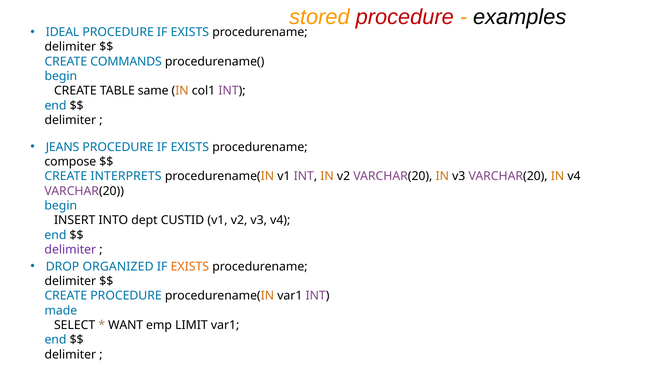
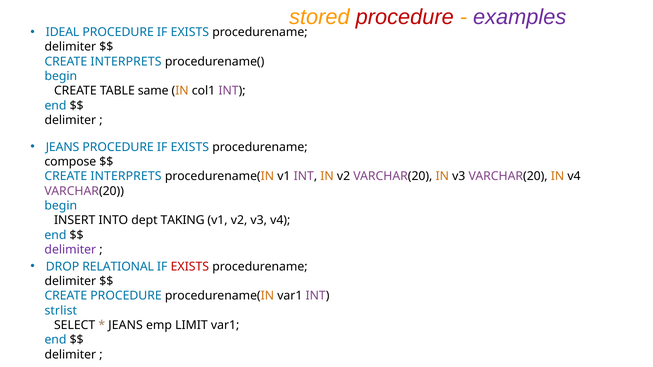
examples colour: black -> purple (520, 17)
COMMANDS: COMMANDS -> INTERPRETS (126, 62)
CUSTID: CUSTID -> TAKING (183, 221)
ORGANIZED: ORGANIZED -> RELATIONAL (118, 267)
EXISTS colour: orange -> red (190, 267)
made: made -> strlist (61, 311)
WANT: WANT -> JEANS (126, 325)
